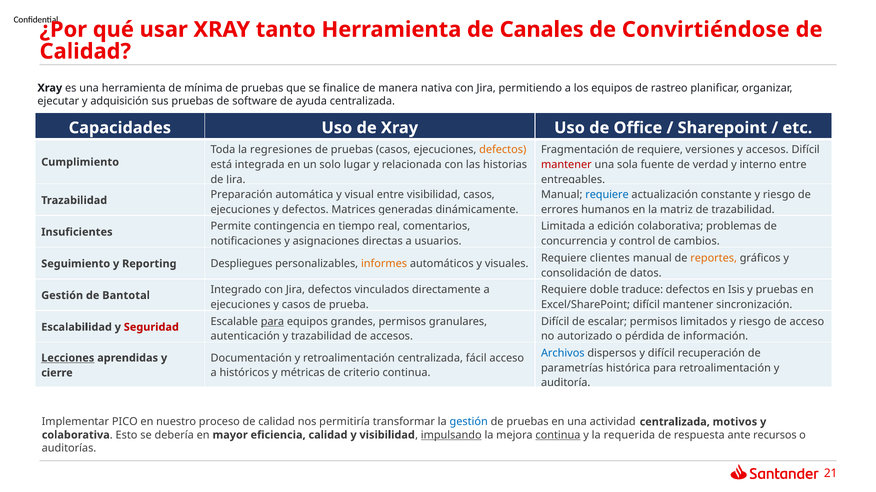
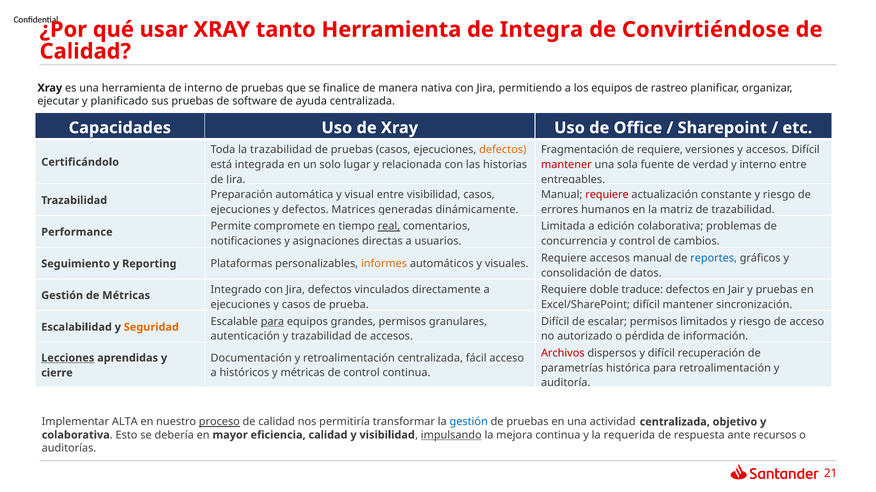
Canales: Canales -> Integra (541, 30)
de mínima: mínima -> interno (203, 88)
adquisición: adquisición -> planificado (119, 101)
la regresiones: regresiones -> trazabilidad (281, 150)
Cumplimiento: Cumplimiento -> Certificándolo (80, 162)
requiere colour: blue -> red (607, 195)
contingencia: contingencia -> compromete (287, 227)
real underline: none -> present (389, 227)
Insuficientes: Insuficientes -> Performance (77, 232)
Requiere clientes: clientes -> accesos (610, 258)
reportes colour: orange -> blue (714, 258)
Despliegues: Despliegues -> Plataformas (241, 264)
Isis: Isis -> Jair (736, 290)
de Bantotal: Bantotal -> Métricas (126, 296)
Seguridad colour: red -> orange (151, 328)
Archivos colour: blue -> red (563, 354)
de criterio: criterio -> control (362, 373)
PICO: PICO -> ALTA (125, 422)
proceso underline: none -> present (219, 422)
motivos: motivos -> objetivo (735, 422)
continua underline: present -> none (558, 436)
